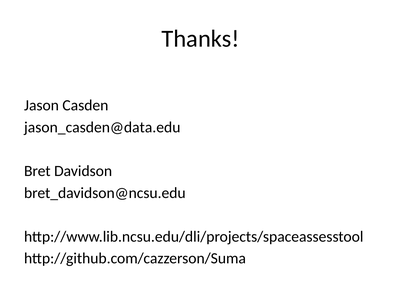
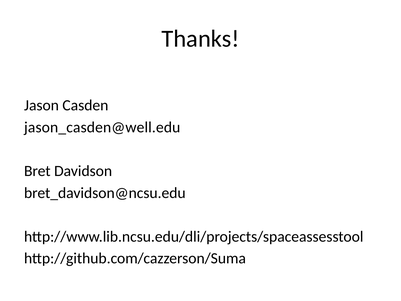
jason_casden@data.edu: jason_casden@data.edu -> jason_casden@well.edu (102, 127)
